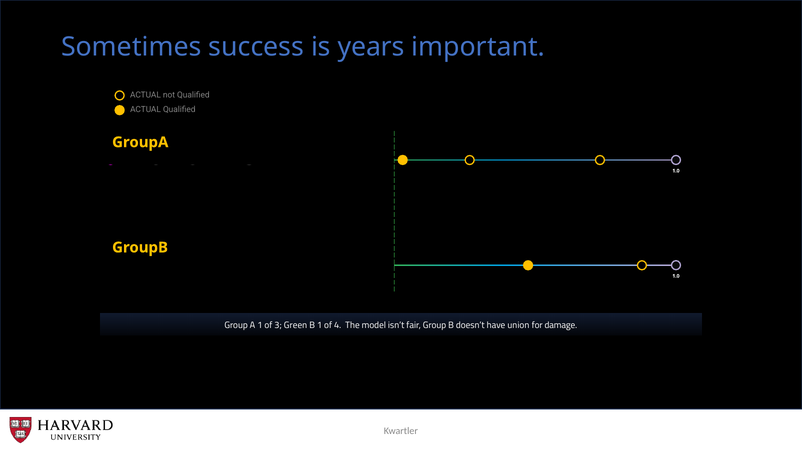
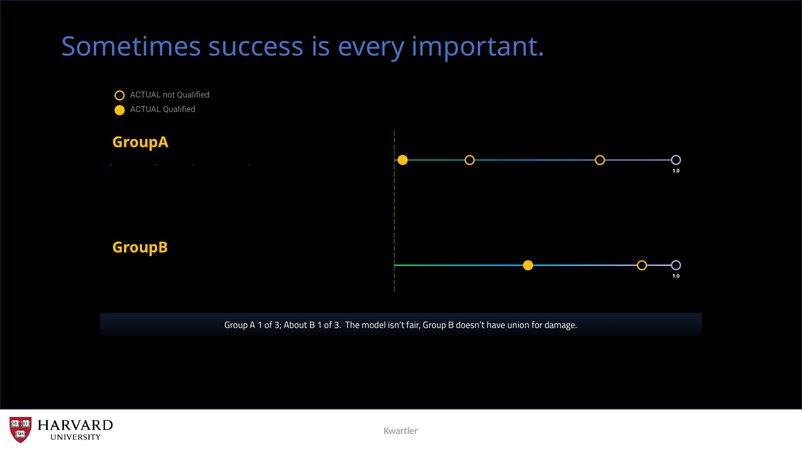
years: years -> every (371, 47)
Green: Green -> About (296, 325)
B 1 of 4: 4 -> 3 (338, 325)
